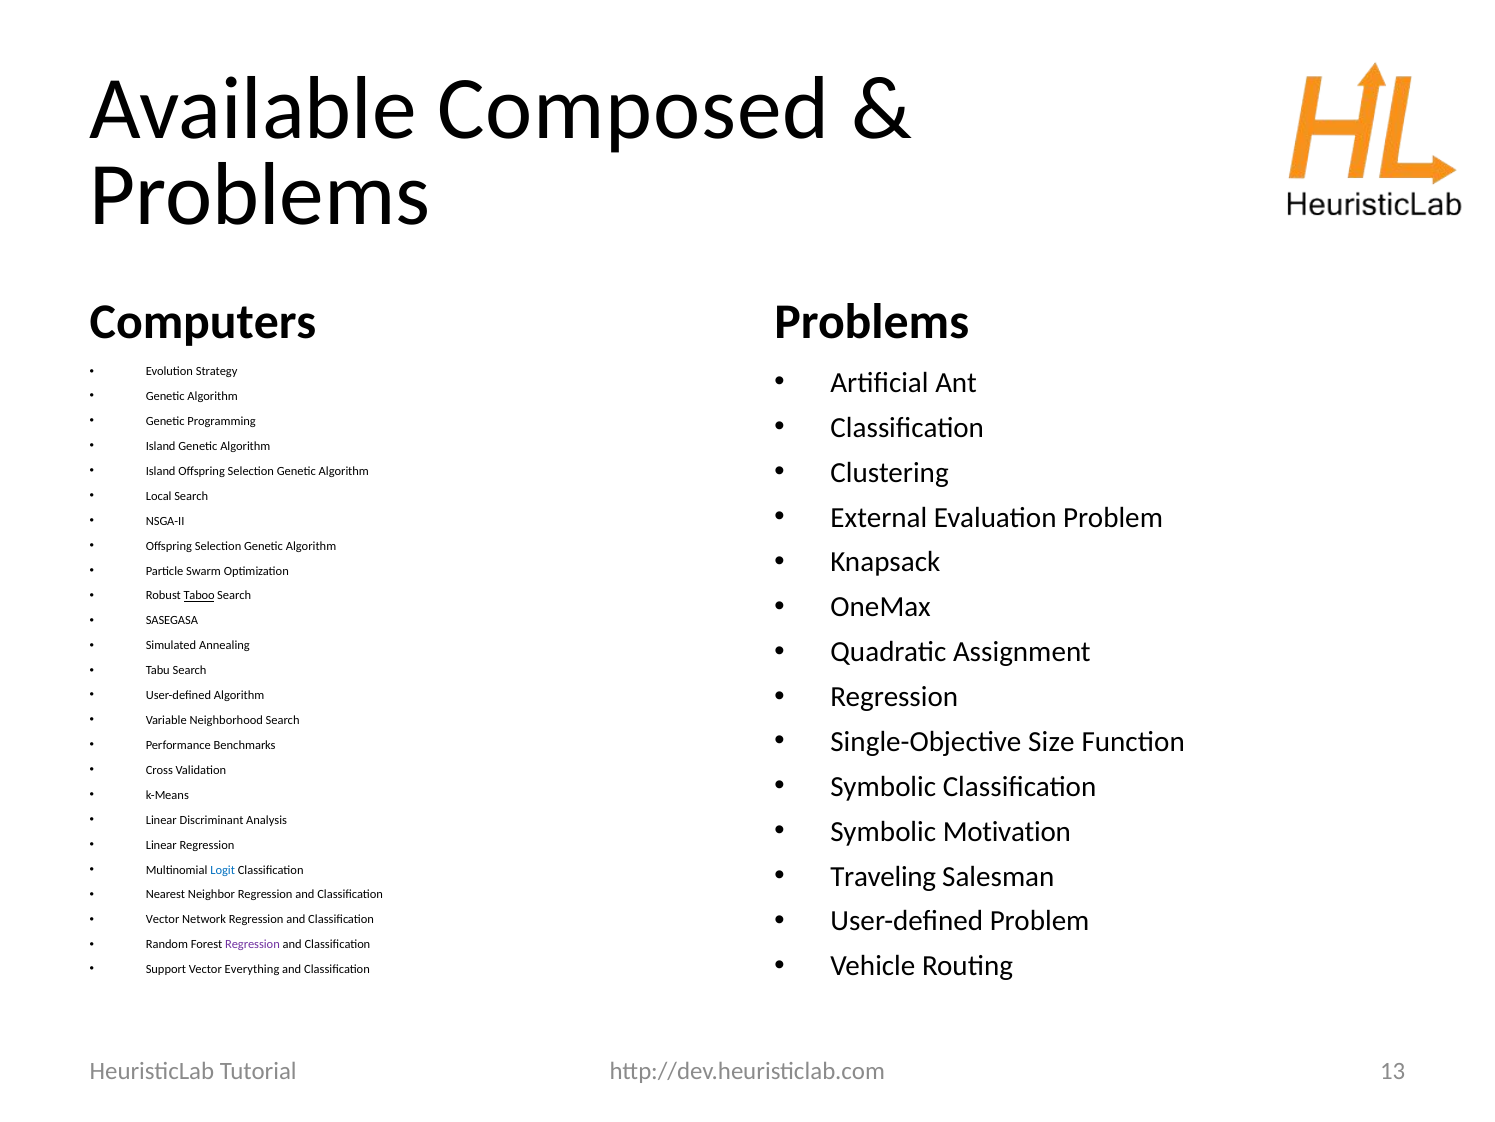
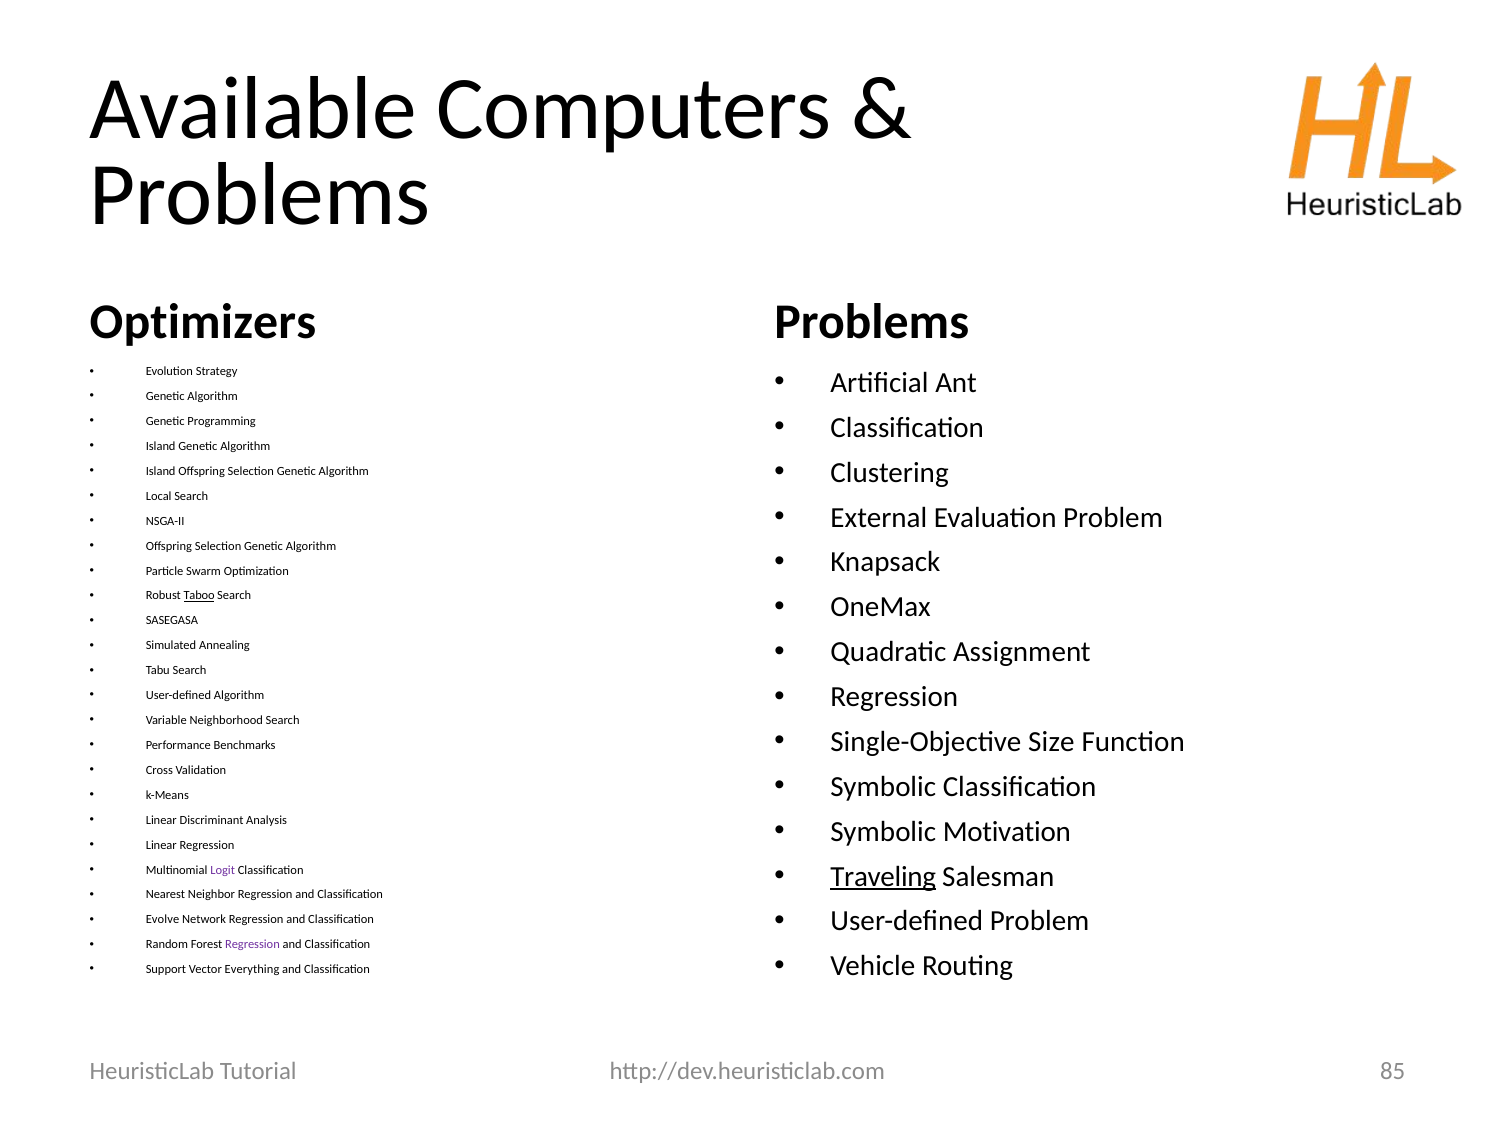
Composed: Composed -> Computers (634, 109)
Computers: Computers -> Optimizers (203, 322)
Traveling underline: none -> present (883, 876)
Logit colour: blue -> purple (223, 869)
Vector: Vector -> Evolve (163, 919)
13: 13 -> 85 (1393, 1071)
